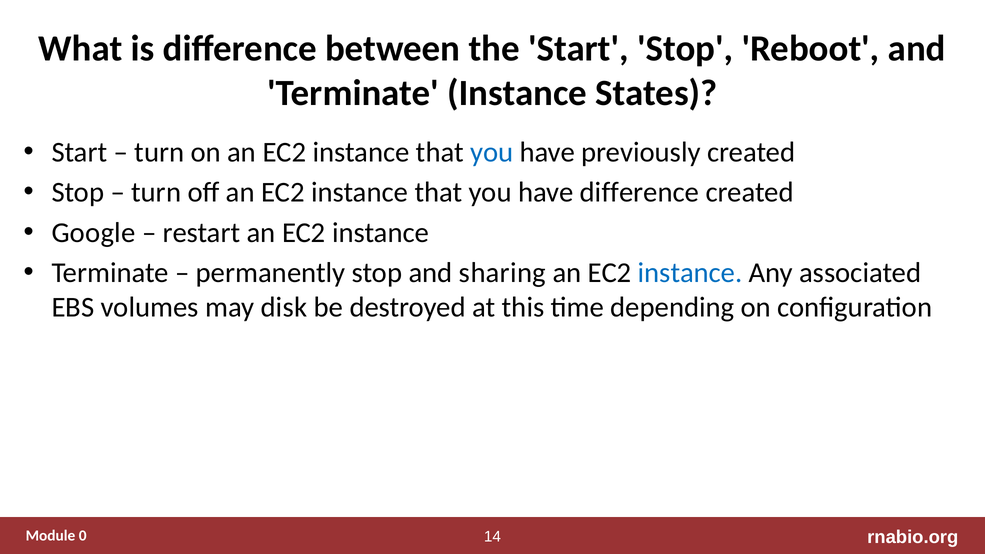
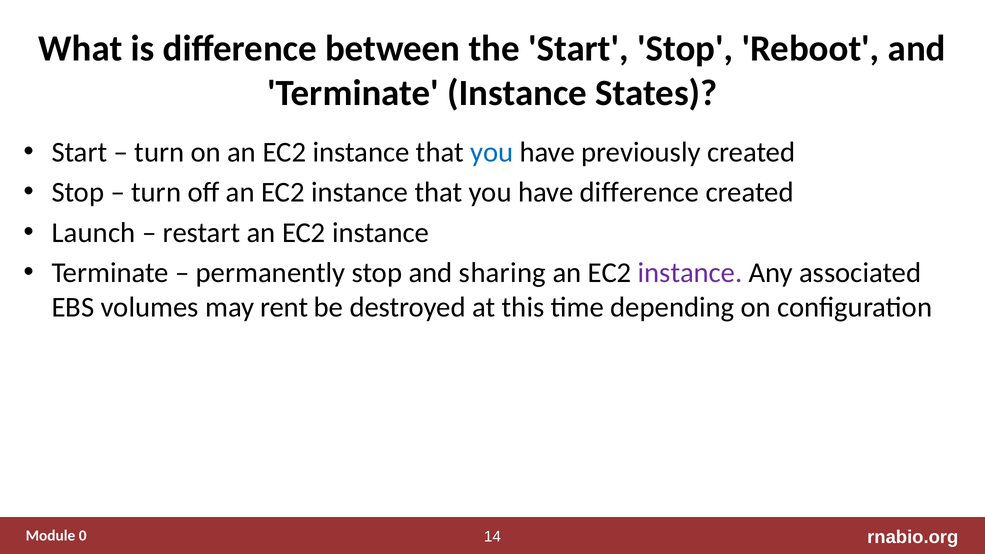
Google: Google -> Launch (94, 233)
instance colour: blue -> purple (690, 273)
disk: disk -> rent (284, 307)
